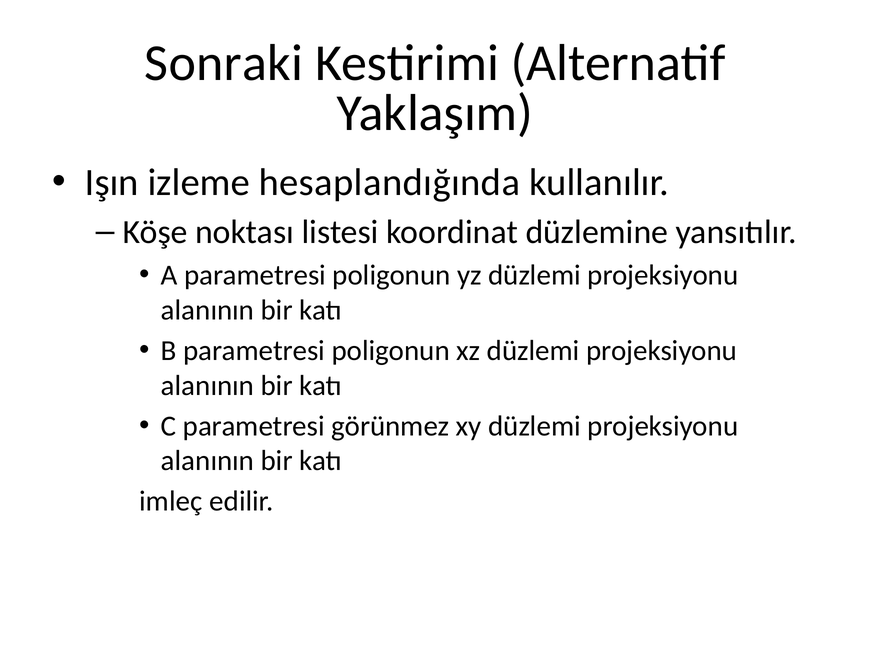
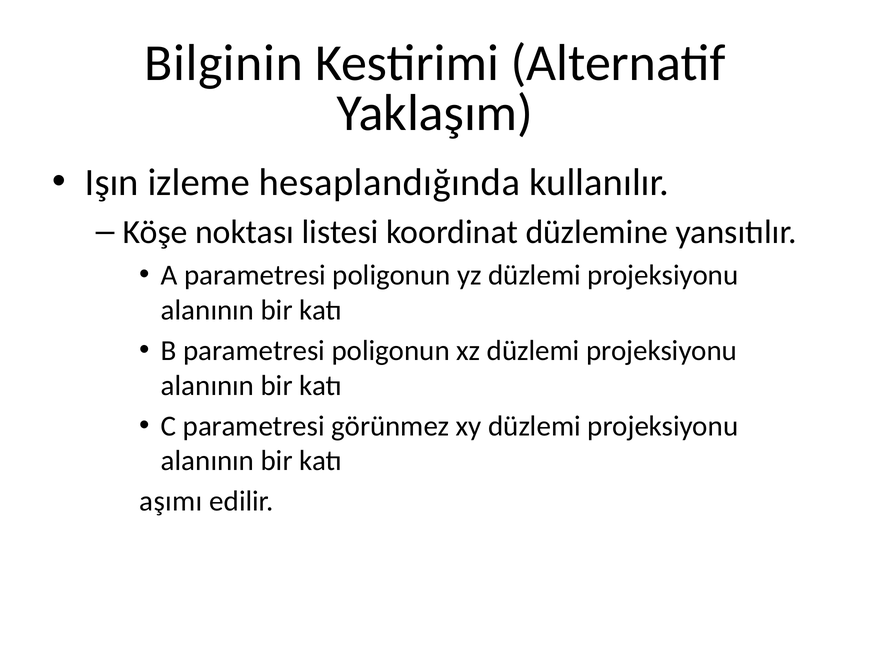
Sonraki: Sonraki -> Bilginin (224, 63)
imleç: imleç -> aşımı (171, 502)
